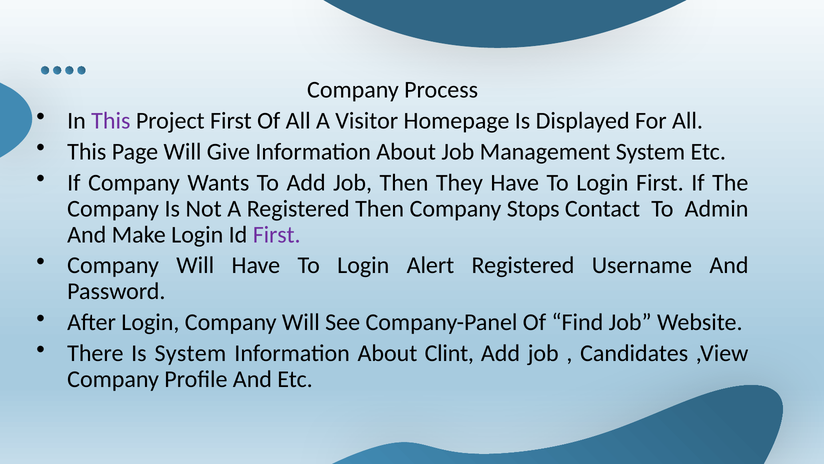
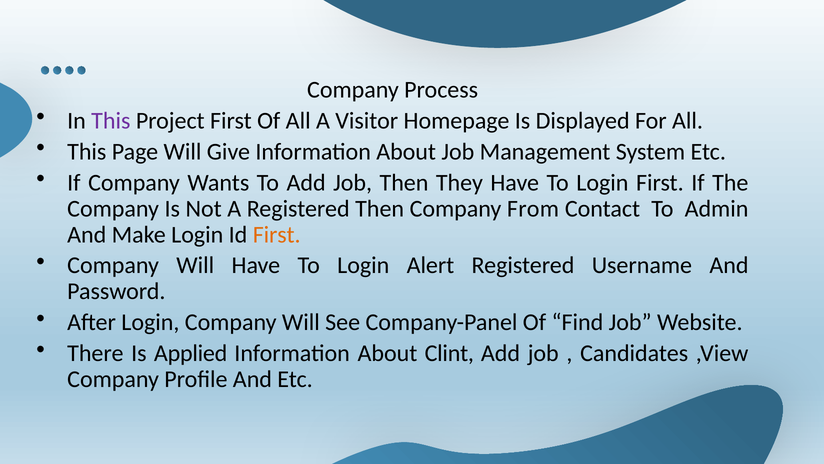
Stops: Stops -> From (533, 208)
First colour: purple -> orange (277, 234)
Is System: System -> Applied (191, 353)
